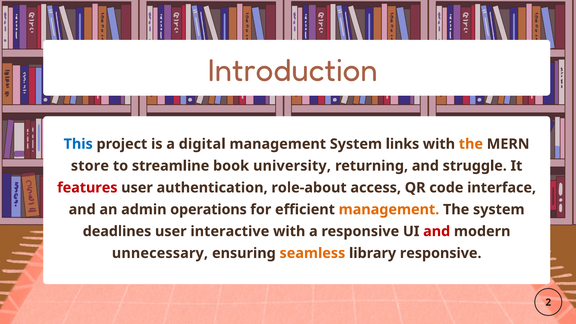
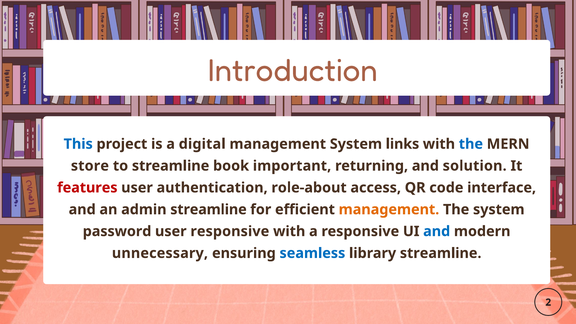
the colour: orange -> blue (471, 144)
university: university -> important (292, 166)
struggle: struggle -> solution (475, 166)
admin operations: operations -> streamline (208, 210)
deadlines: deadlines -> password (117, 231)
user interactive: interactive -> responsive (230, 231)
and colour: red -> blue (437, 231)
seamless colour: orange -> blue (312, 253)
library responsive: responsive -> streamline (441, 253)
